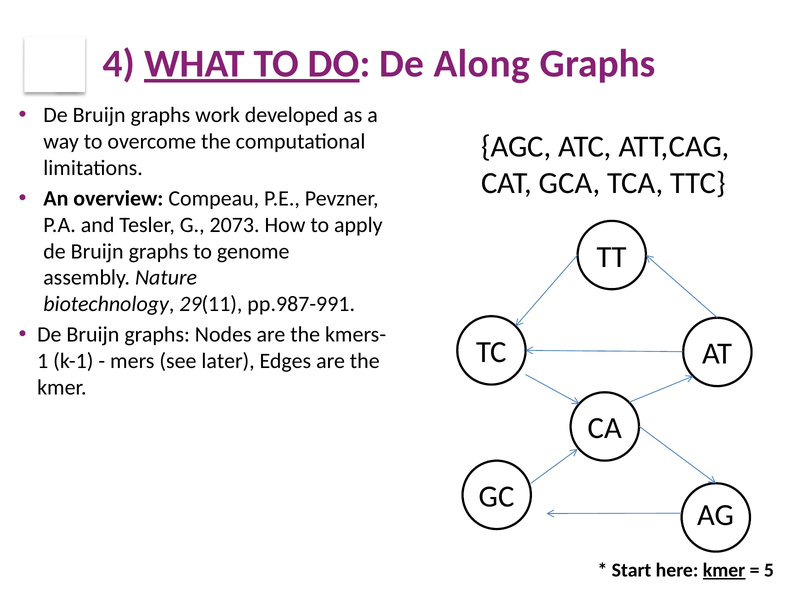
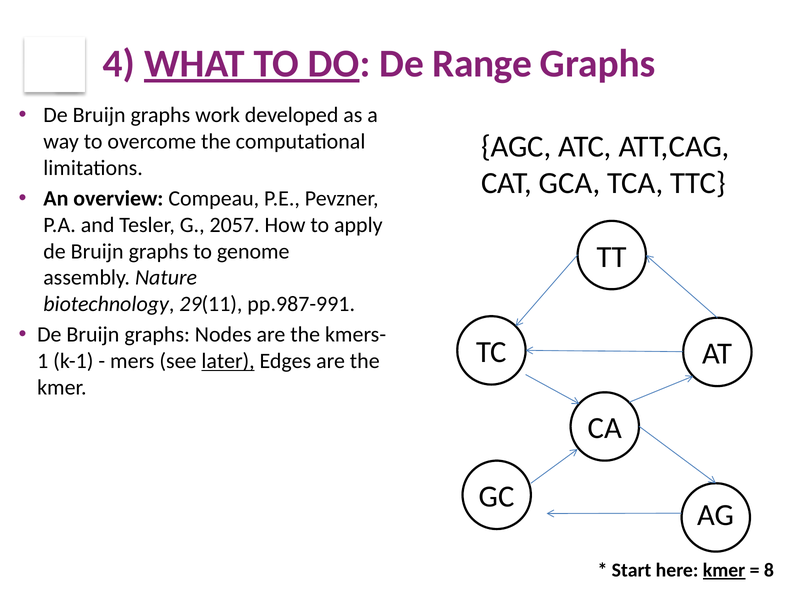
Along: Along -> Range (482, 64)
2073: 2073 -> 2057 (235, 225)
later underline: none -> present (228, 361)
5: 5 -> 8 (769, 570)
